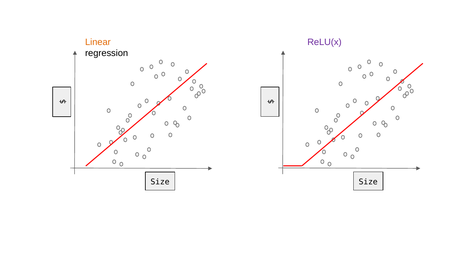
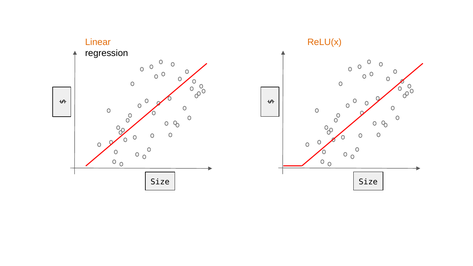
ReLU(x colour: purple -> orange (324, 42)
